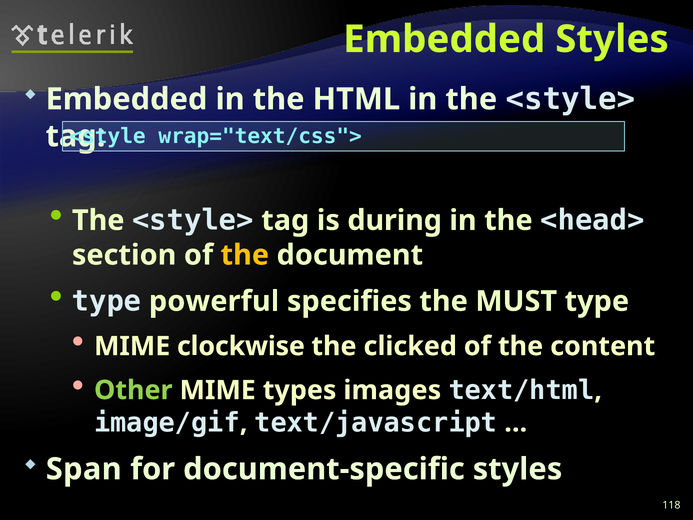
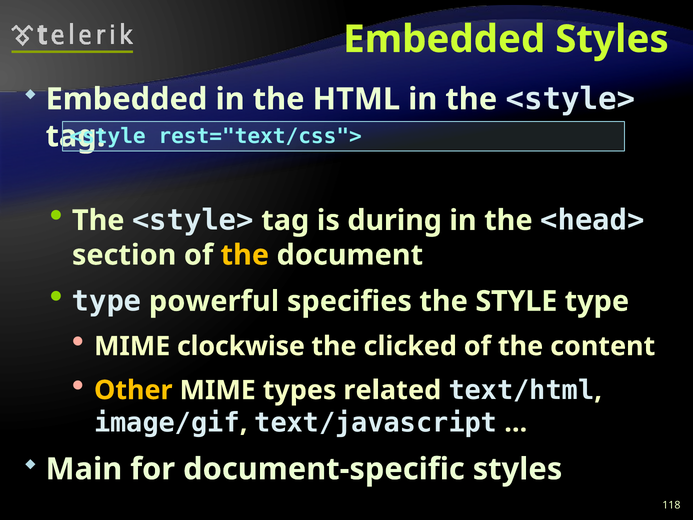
wrap="text/css">: wrap="text/css"> -> rest="text/css"> (260, 136)
MUST: MUST -> STYLE (516, 301)
Other colour: light green -> yellow (133, 390)
images: images -> related (392, 390)
Span: Span -> Main (84, 469)
